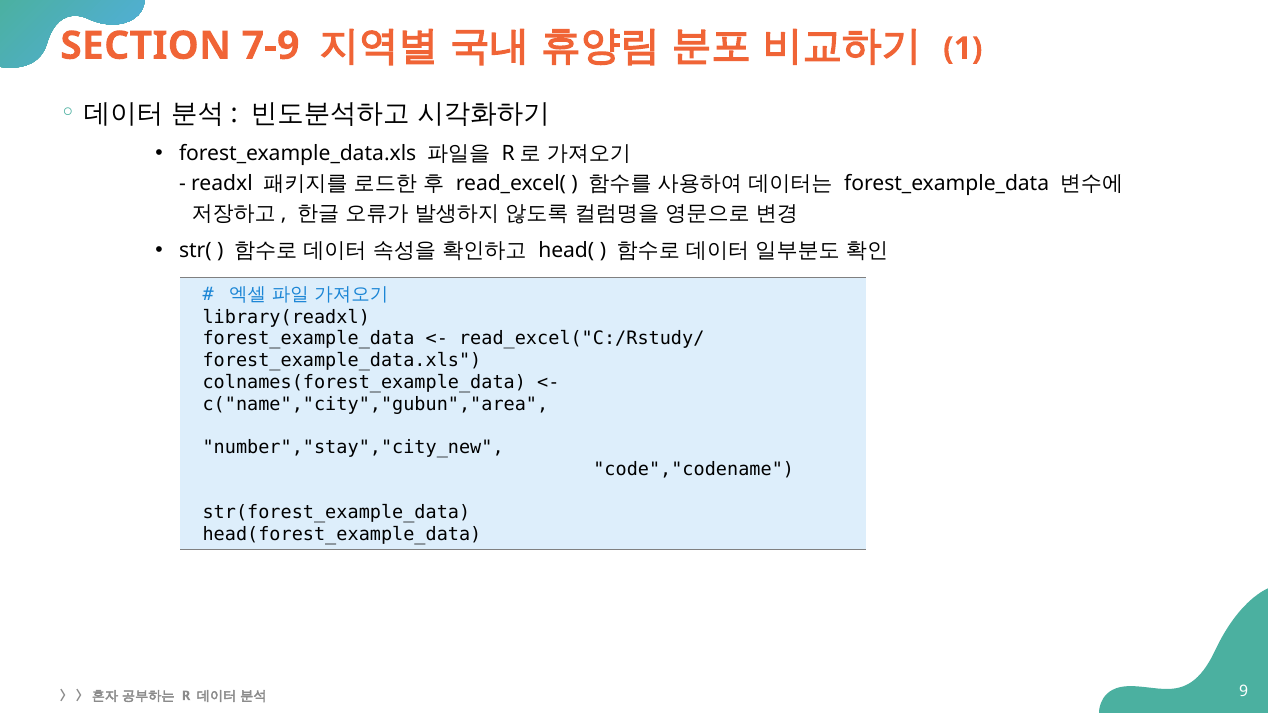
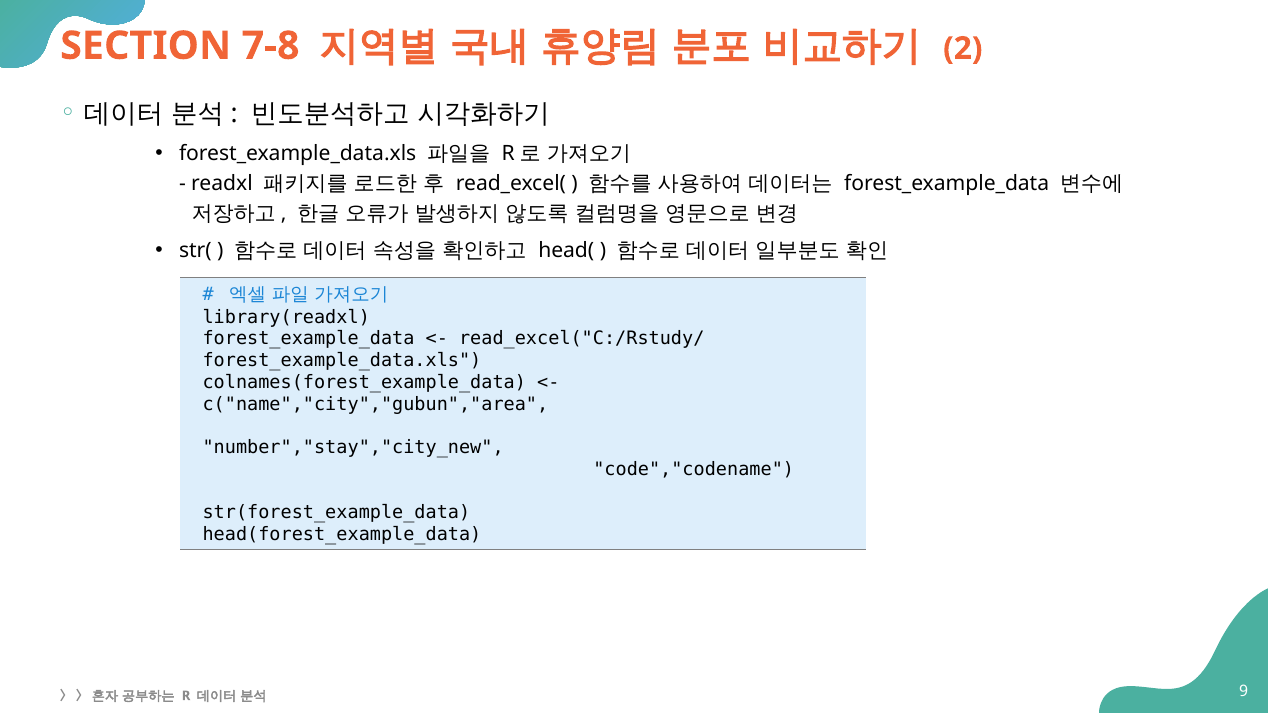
7-9: 7-9 -> 7-8 (271, 46)
1: 1 -> 2 (963, 48)
